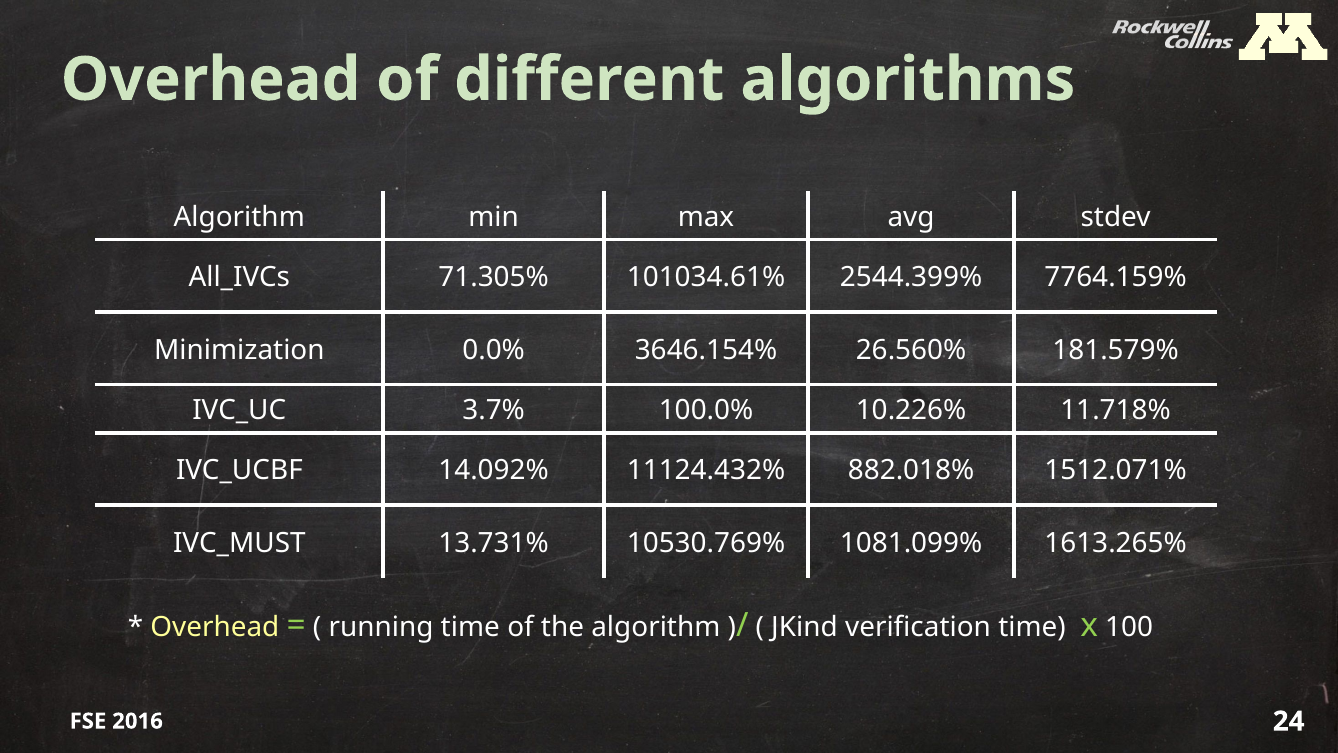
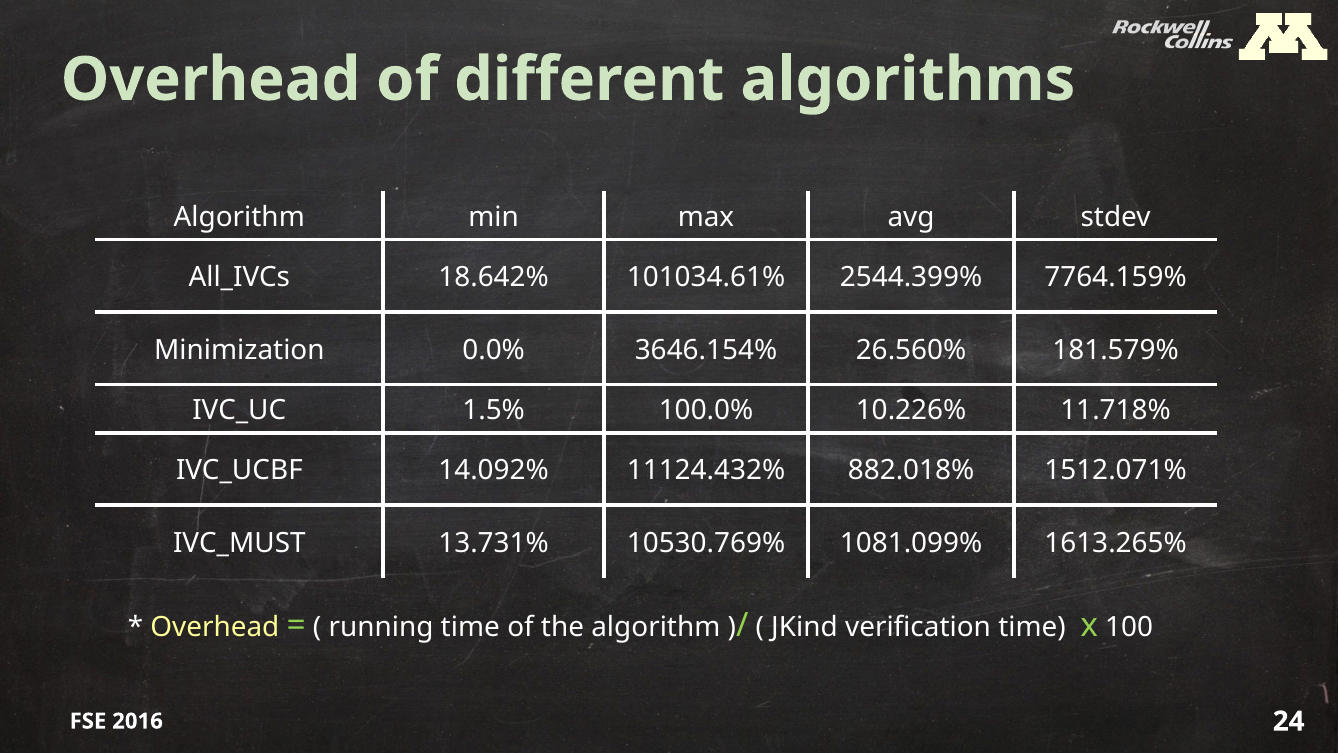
71.305%: 71.305% -> 18.642% (494, 277)
3.7%: 3.7% -> 1.5% (494, 410)
